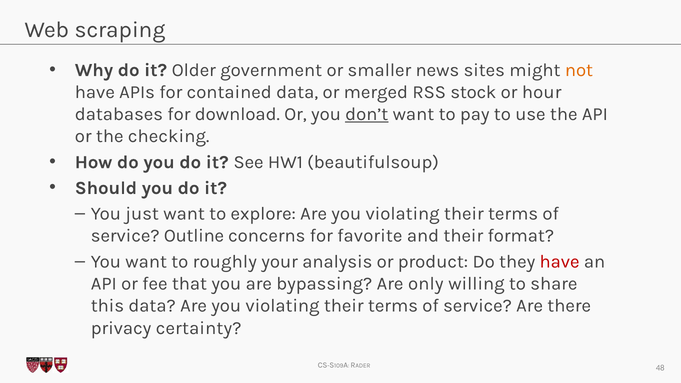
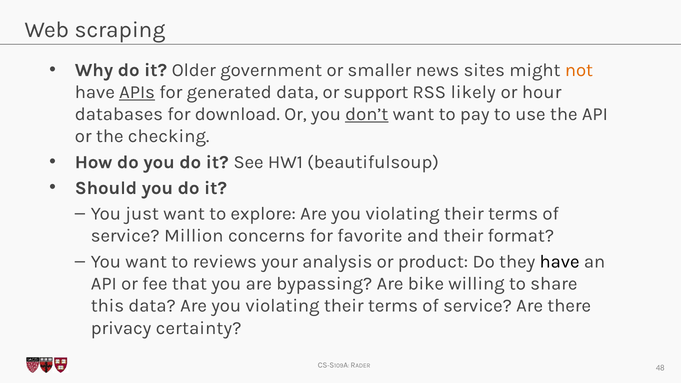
APIs underline: none -> present (137, 92)
contained: contained -> generated (229, 92)
merged: merged -> support (376, 92)
stock: stock -> likely (473, 92)
Outline: Outline -> Million (194, 236)
roughly: roughly -> reviews (225, 262)
have colour: red -> black (560, 262)
only: only -> bike (426, 284)
